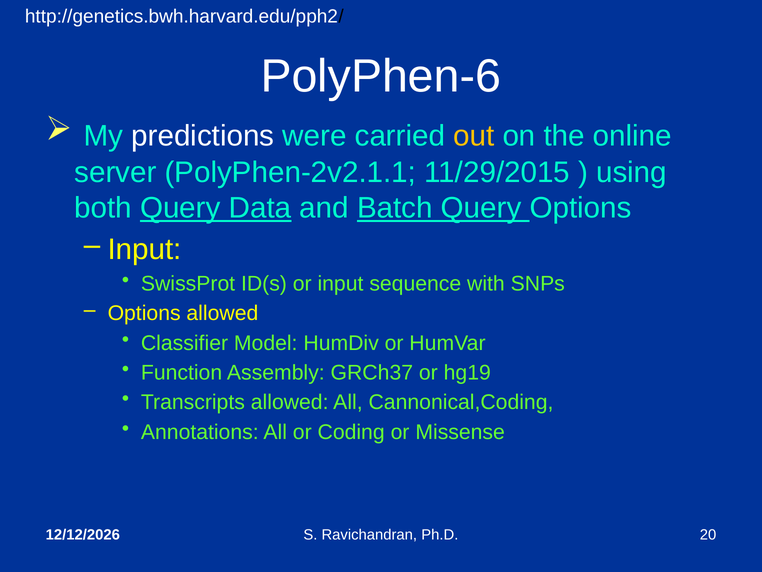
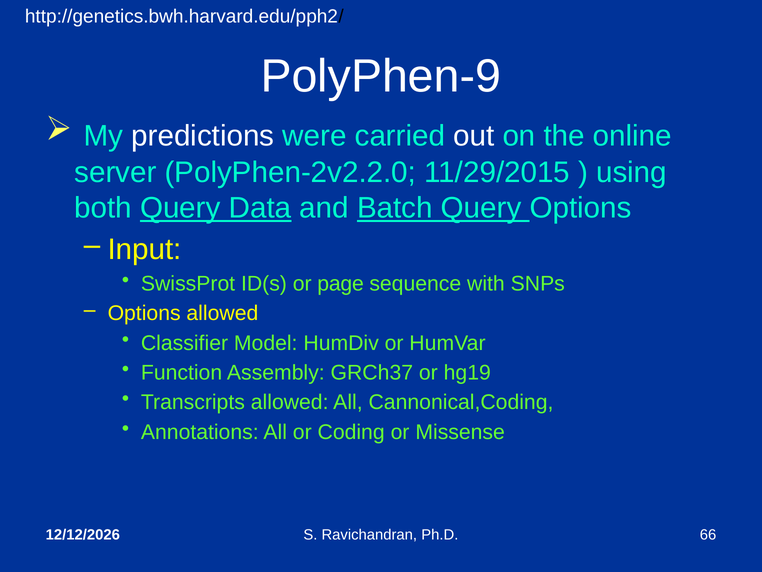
PolyPhen-6: PolyPhen-6 -> PolyPhen-9 (381, 76)
out colour: yellow -> white (474, 136)
PolyPhen-2v2.1.1: PolyPhen-2v2.1.1 -> PolyPhen-2v2.2.0 (290, 172)
or input: input -> page (341, 284)
20: 20 -> 66 (708, 534)
